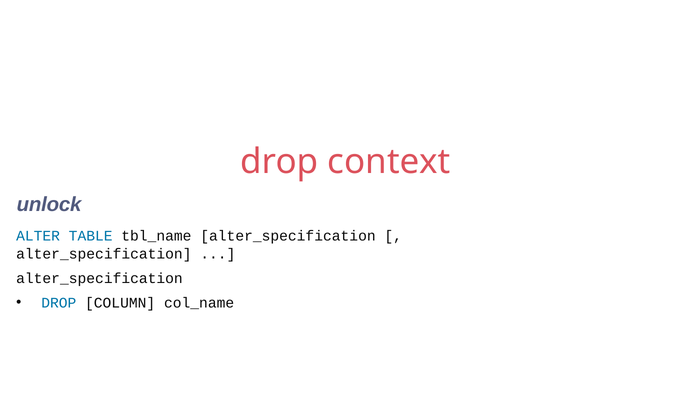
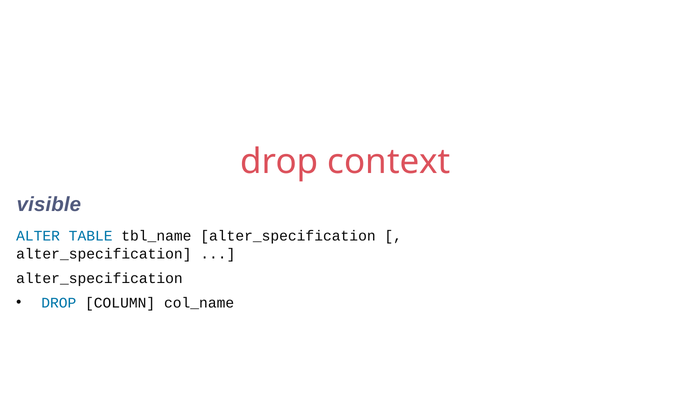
unlock: unlock -> visible (49, 204)
